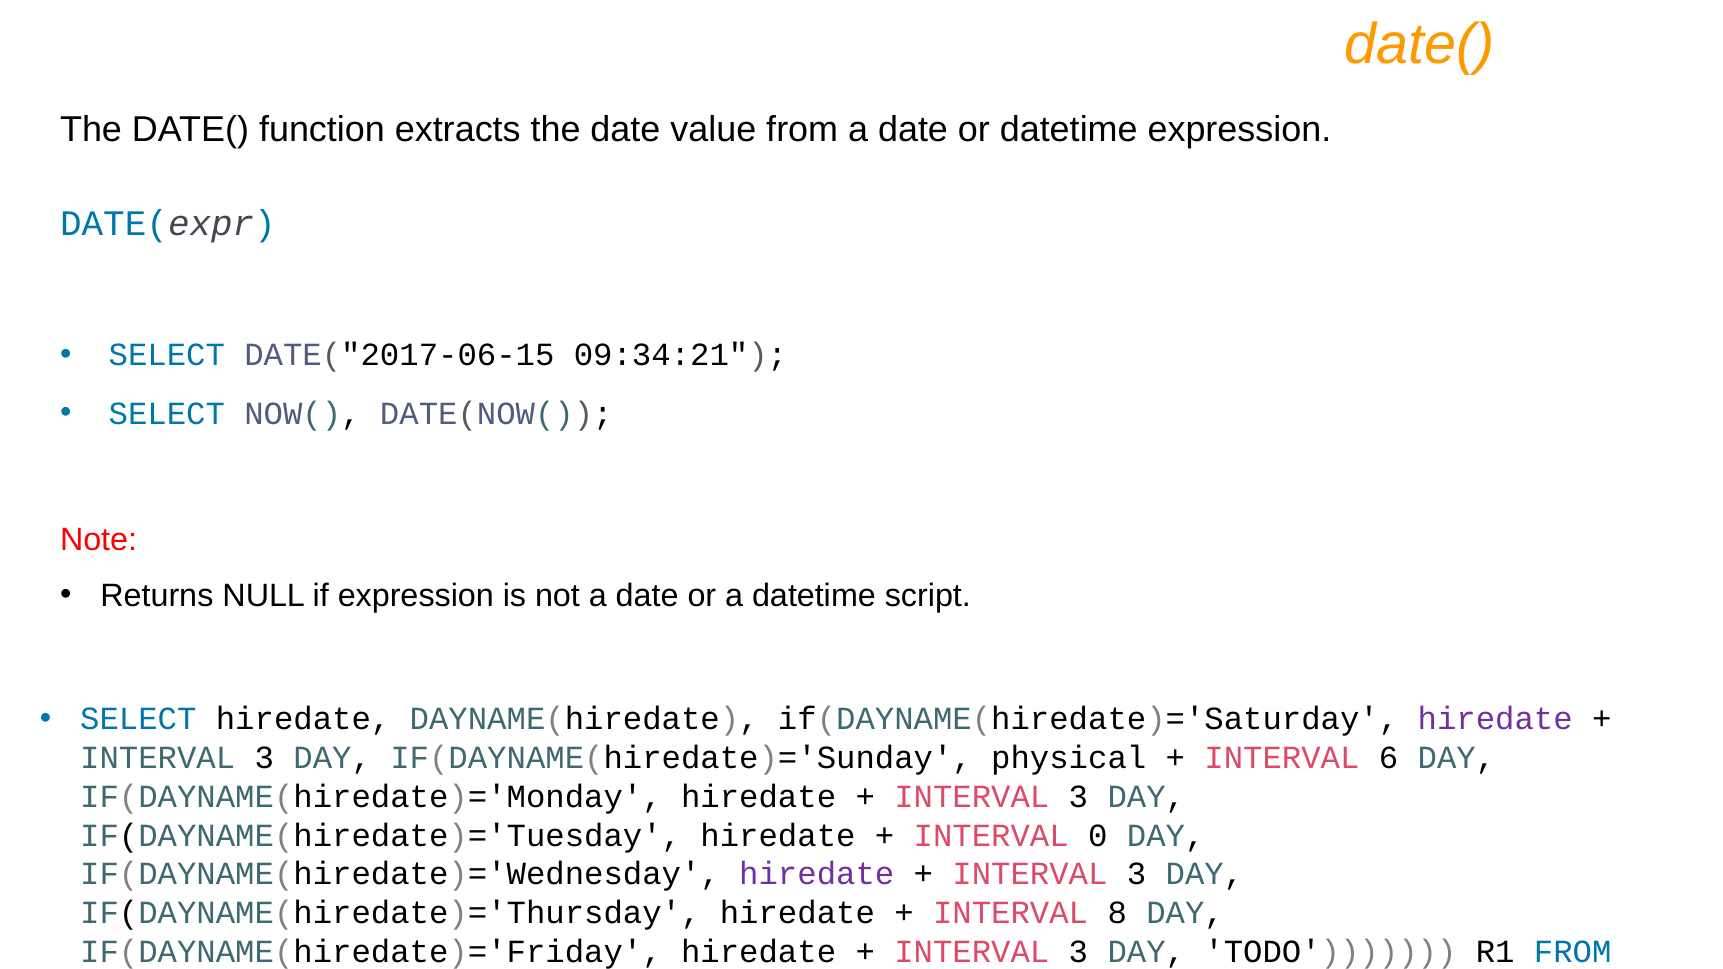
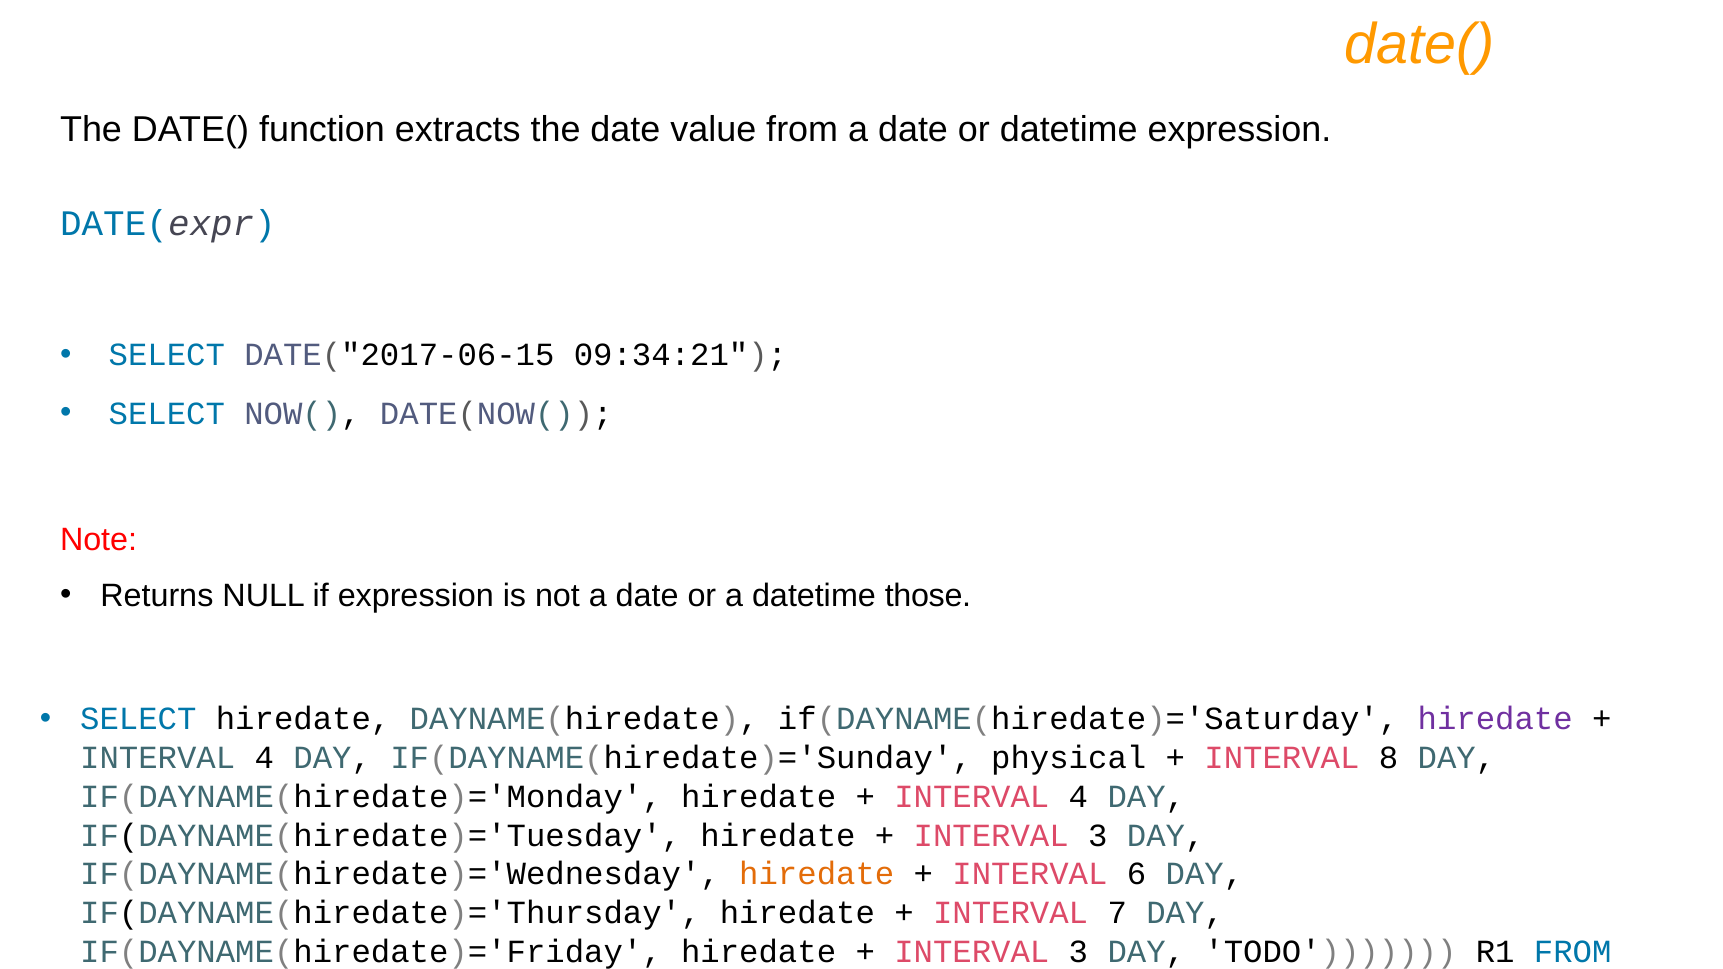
script: script -> those (928, 596)
3: 3 -> 4 (264, 758)
6: 6 -> 8 (1389, 758)
3: 3 -> 4 (1078, 797)
0: 0 -> 3 (1098, 836)
hiredate colour: purple -> orange (817, 874)
3: 3 -> 6 (1137, 874)
8: 8 -> 7 (1117, 913)
